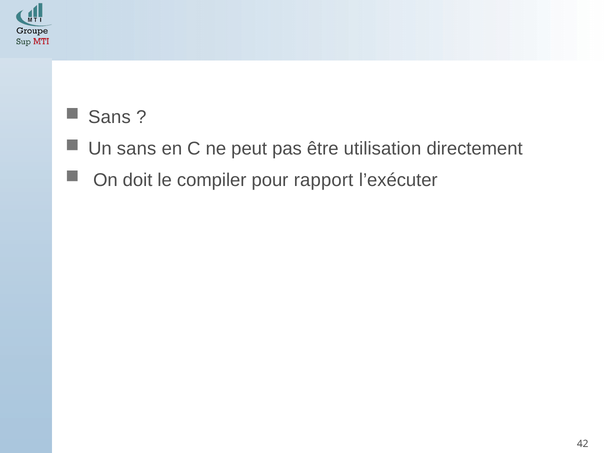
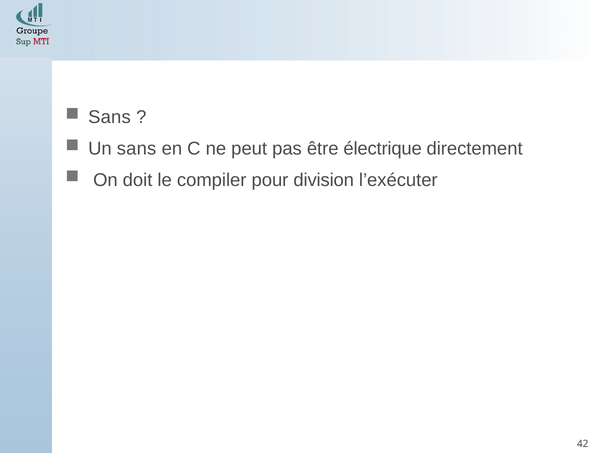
utilisation: utilisation -> électrique (383, 149)
rapport: rapport -> division (324, 180)
